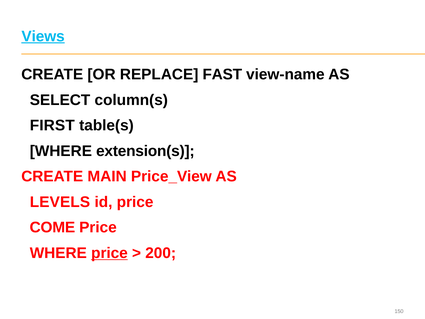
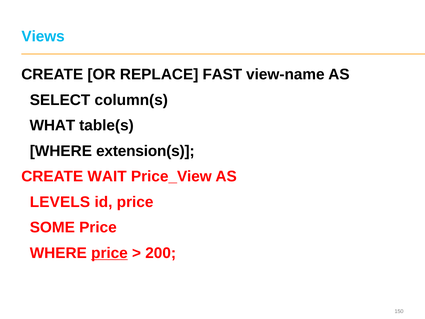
Views underline: present -> none (43, 36)
FIRST: FIRST -> WHAT (52, 125)
MAIN: MAIN -> WAIT (107, 176)
COME: COME -> SOME (52, 227)
